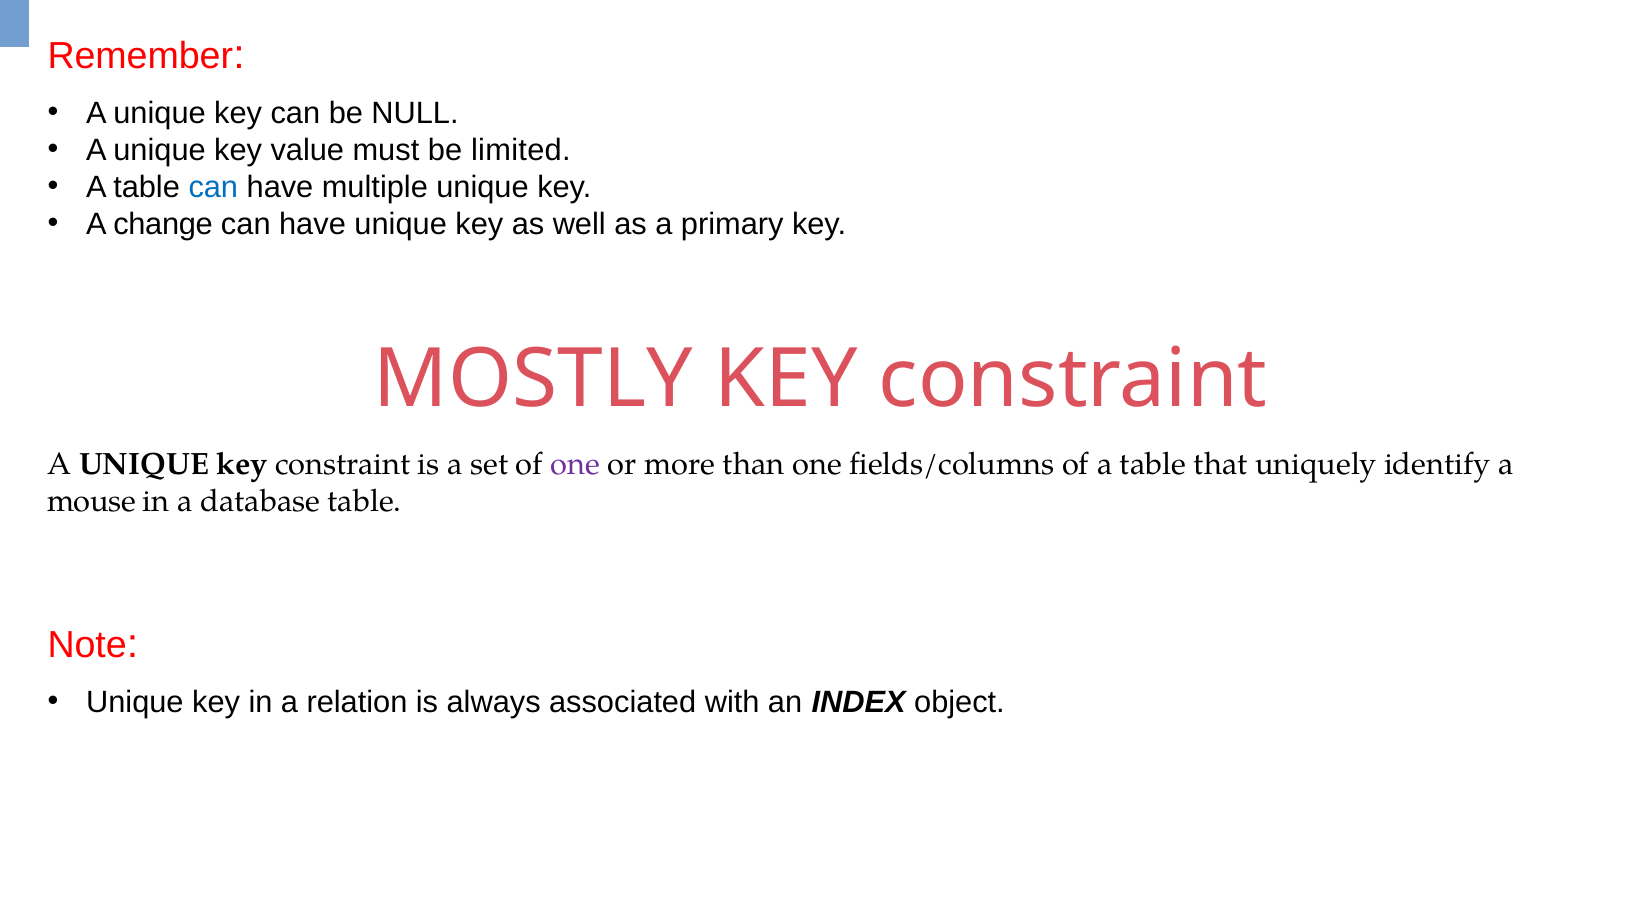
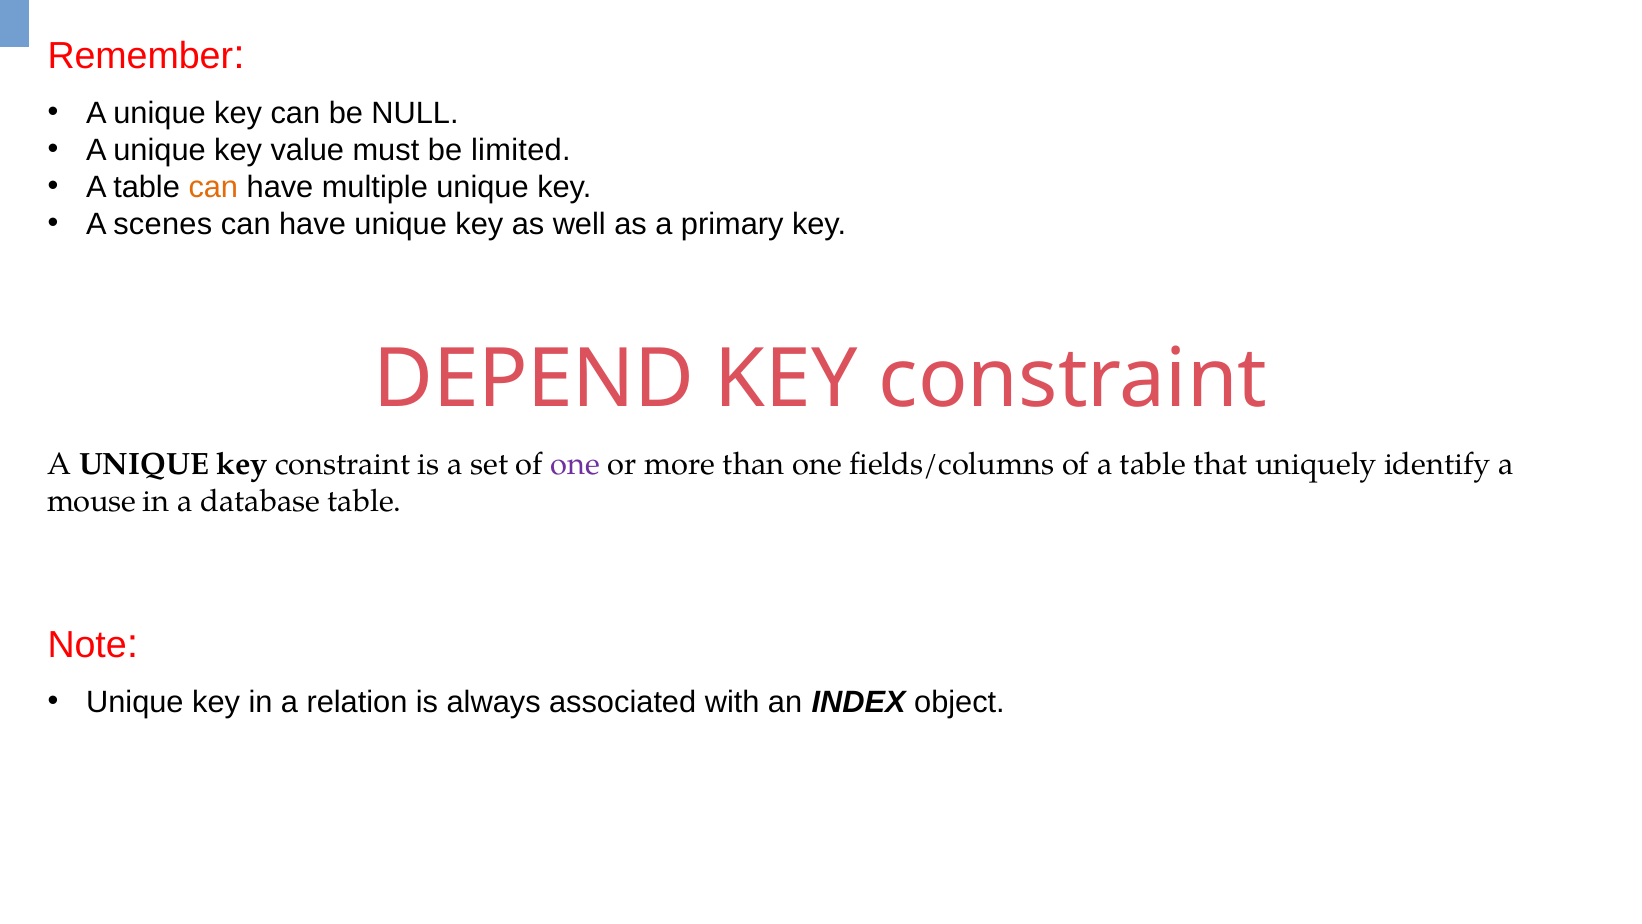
can colour: blue -> orange (213, 187)
change: change -> scenes (163, 224)
MOSTLY: MOSTLY -> DEPEND (534, 379)
